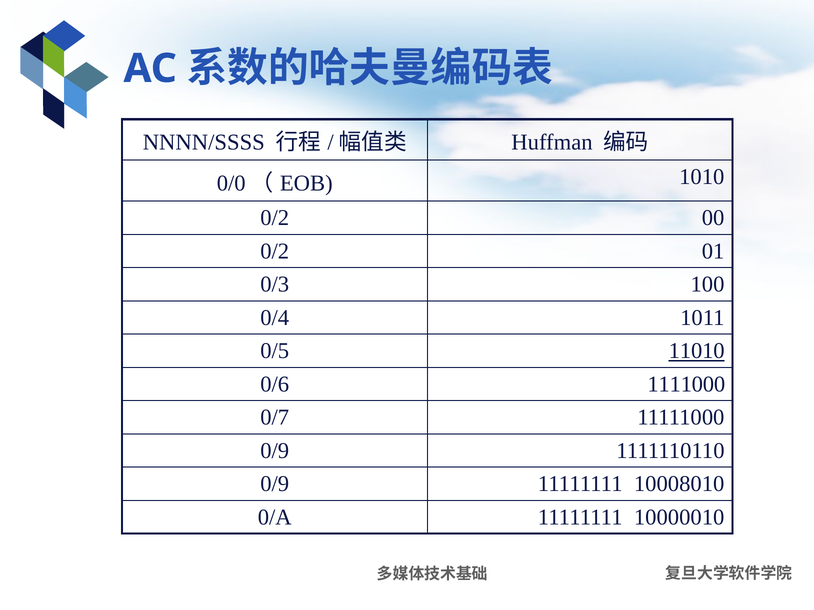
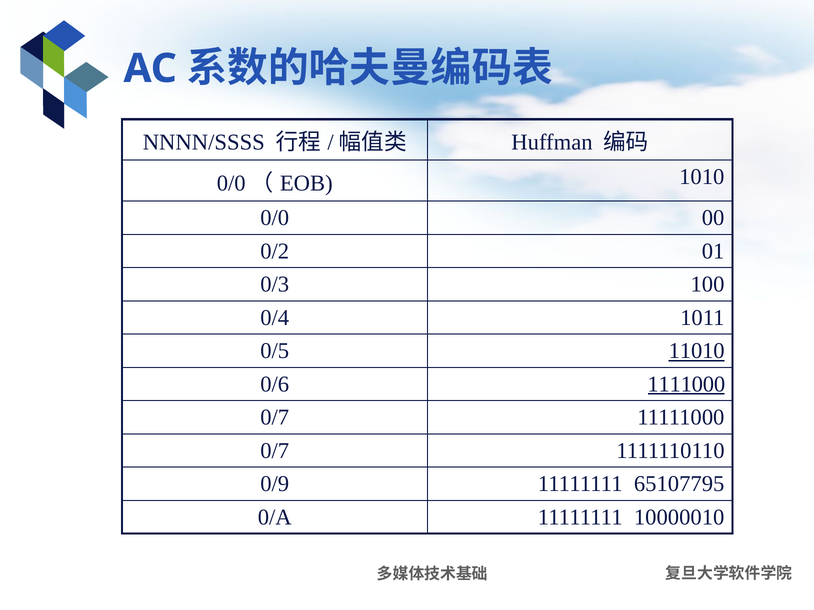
0/2: 0/2 -> 0/0 (275, 218)
1111000 underline: none -> present (686, 384)
0/9: 0/9 -> 0/7 (275, 451)
10008010: 10008010 -> 65107795 (679, 484)
